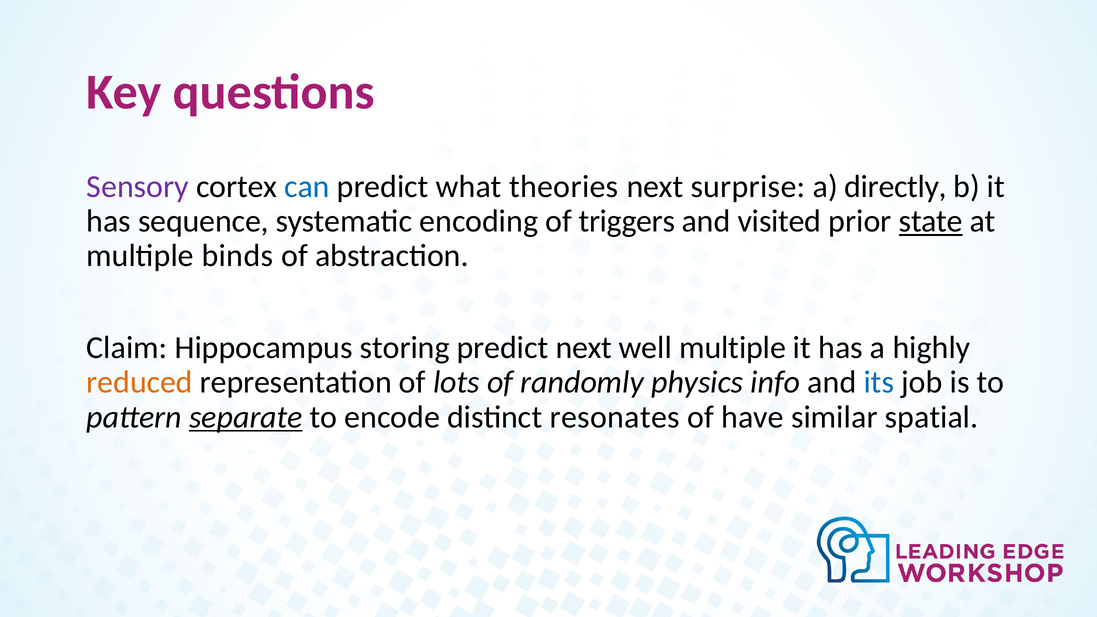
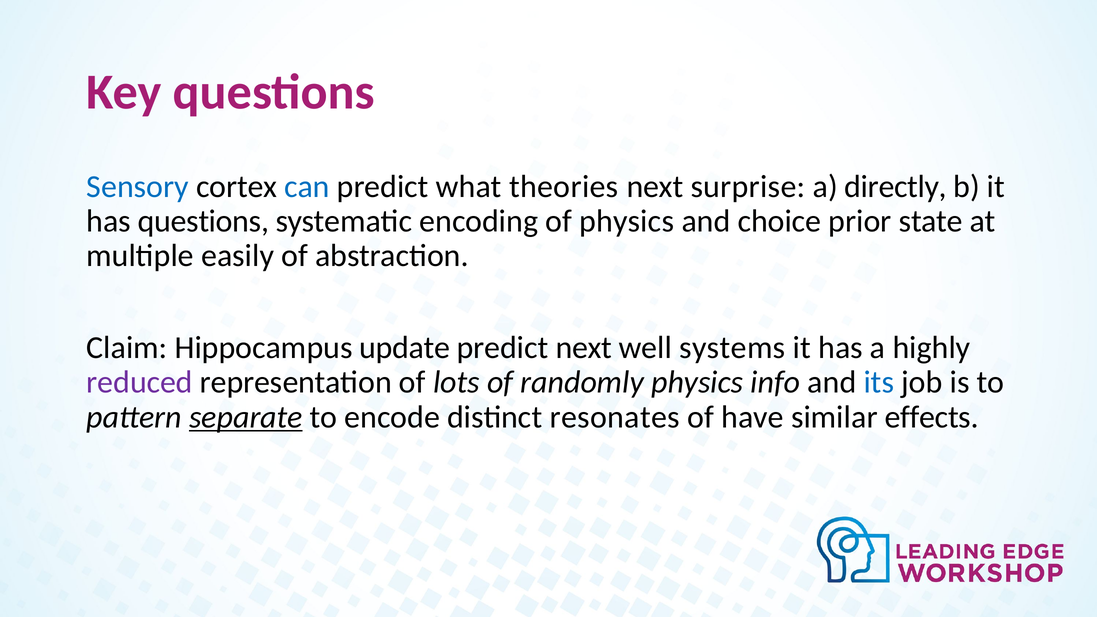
Sensory colour: purple -> blue (138, 187)
has sequence: sequence -> questions (203, 221)
of triggers: triggers -> physics (627, 221)
visited: visited -> choice (779, 221)
state underline: present -> none (931, 221)
binds: binds -> easily (238, 256)
storing: storing -> update (405, 348)
well multiple: multiple -> systems (732, 348)
reduced colour: orange -> purple (140, 382)
spatial: spatial -> effects (932, 417)
